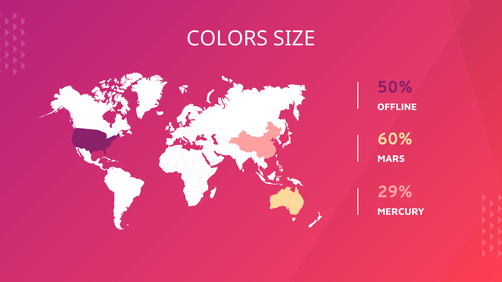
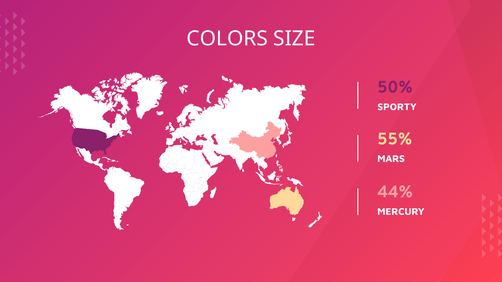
OFFLINE: OFFLINE -> SPORTY (397, 107)
60%: 60% -> 55% (395, 139)
29%: 29% -> 44% (395, 192)
